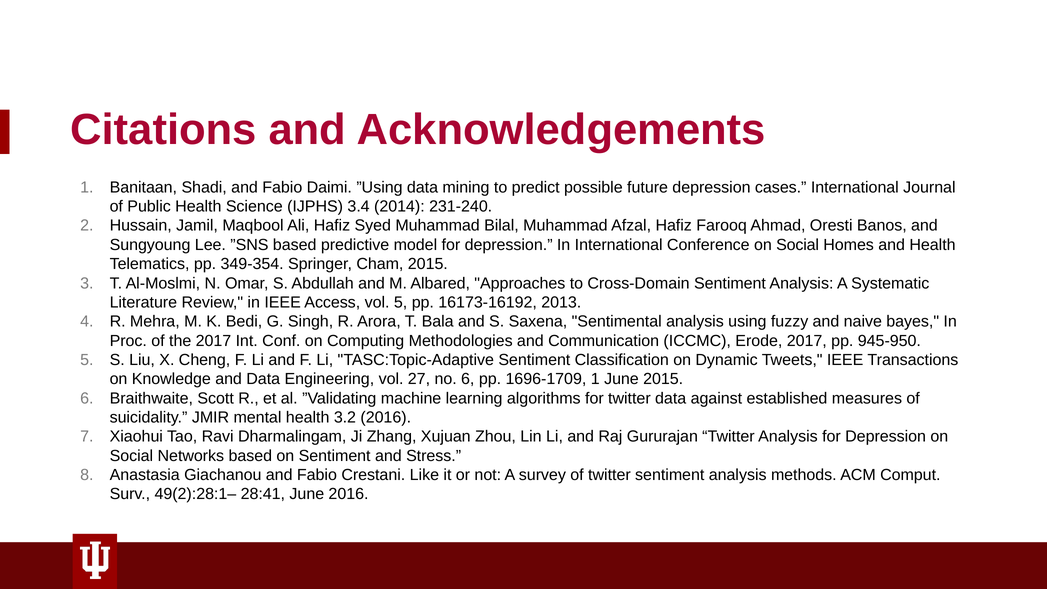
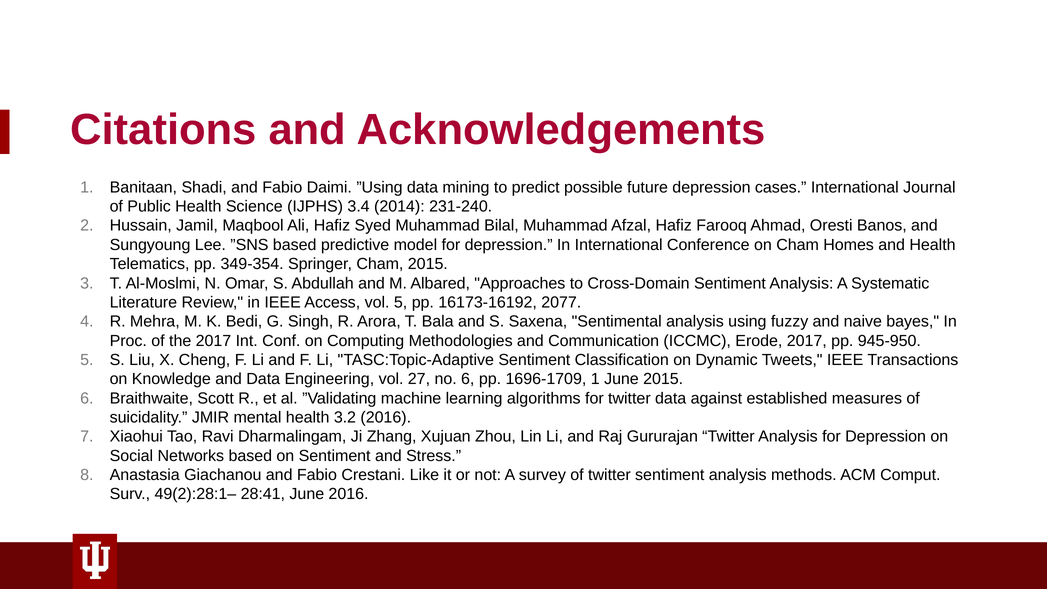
Conference on Social: Social -> Cham (798, 245)
2013: 2013 -> 2077 (561, 302)
